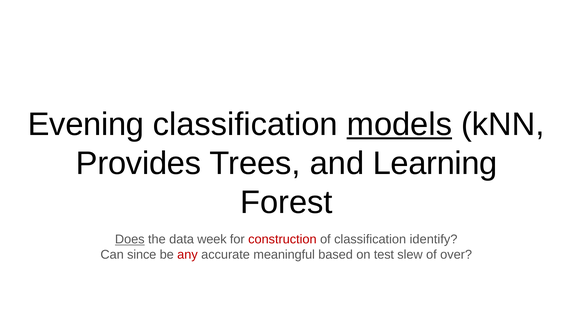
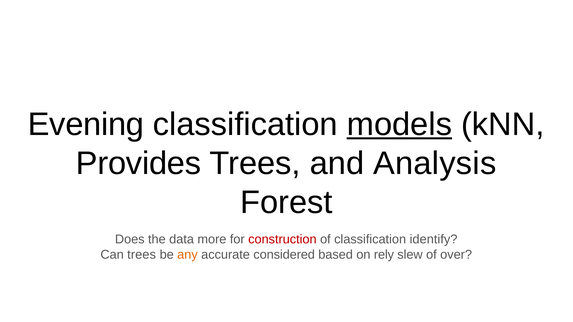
Learning: Learning -> Analysis (435, 164)
Does underline: present -> none (130, 240)
week: week -> more (212, 240)
Can since: since -> trees (142, 255)
any colour: red -> orange (187, 255)
meaningful: meaningful -> considered (284, 255)
test: test -> rely (384, 255)
